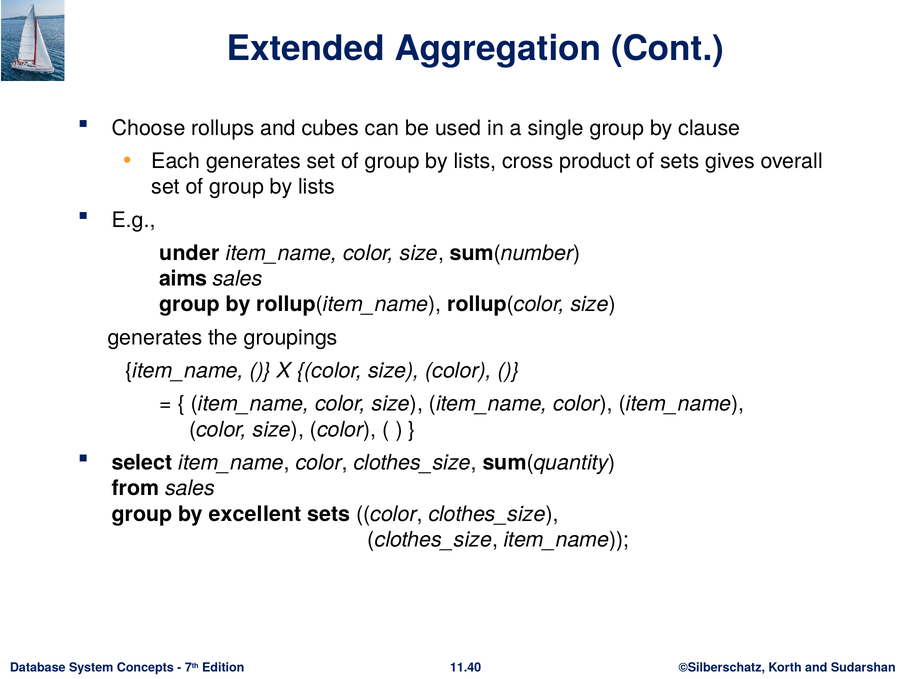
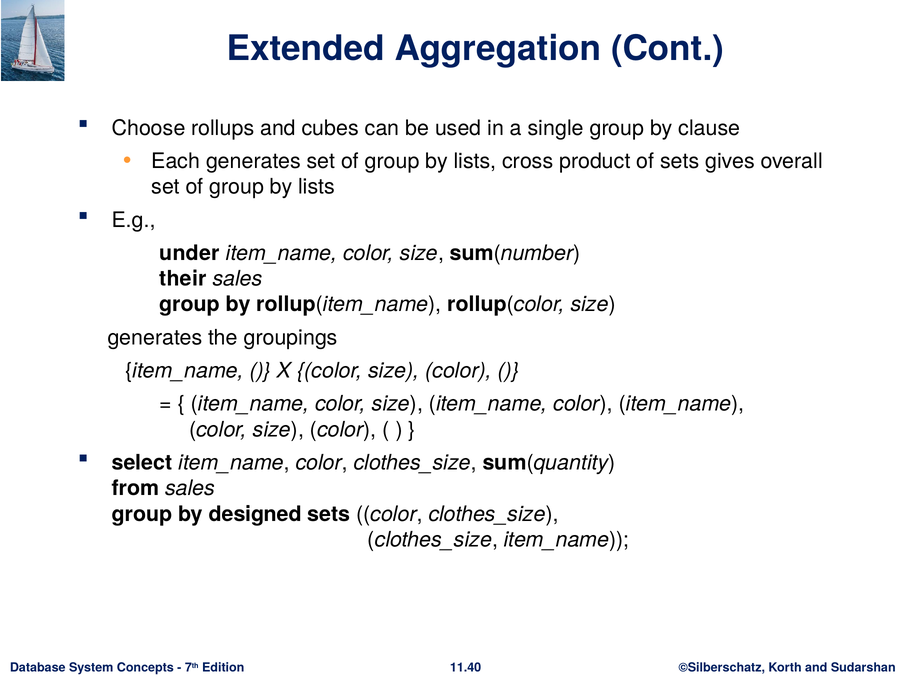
aims: aims -> their (183, 279)
excellent: excellent -> designed (255, 514)
